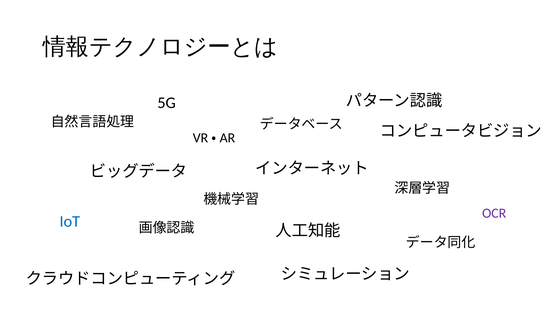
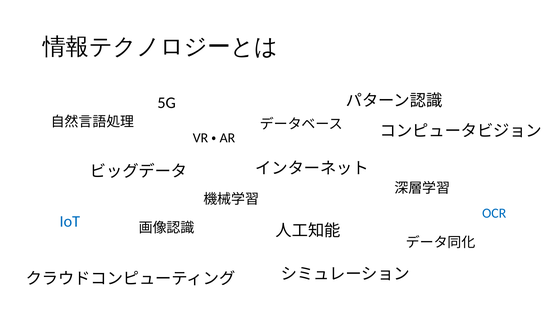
OCR colour: purple -> blue (494, 213)
